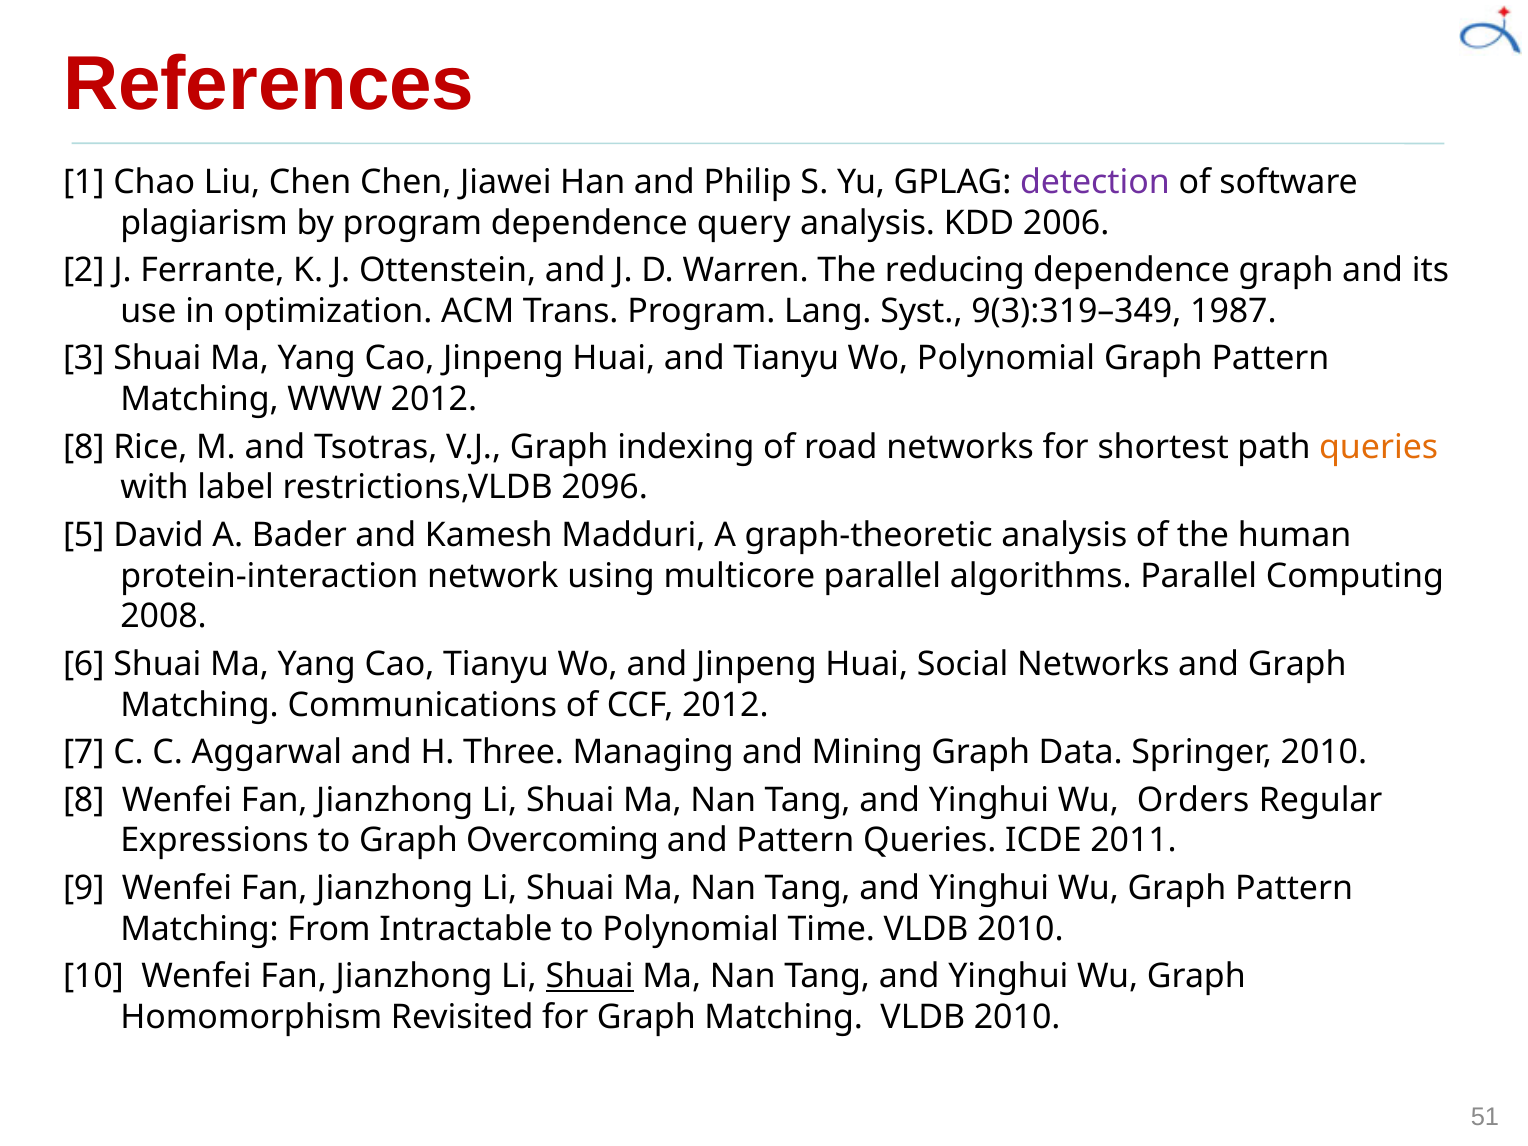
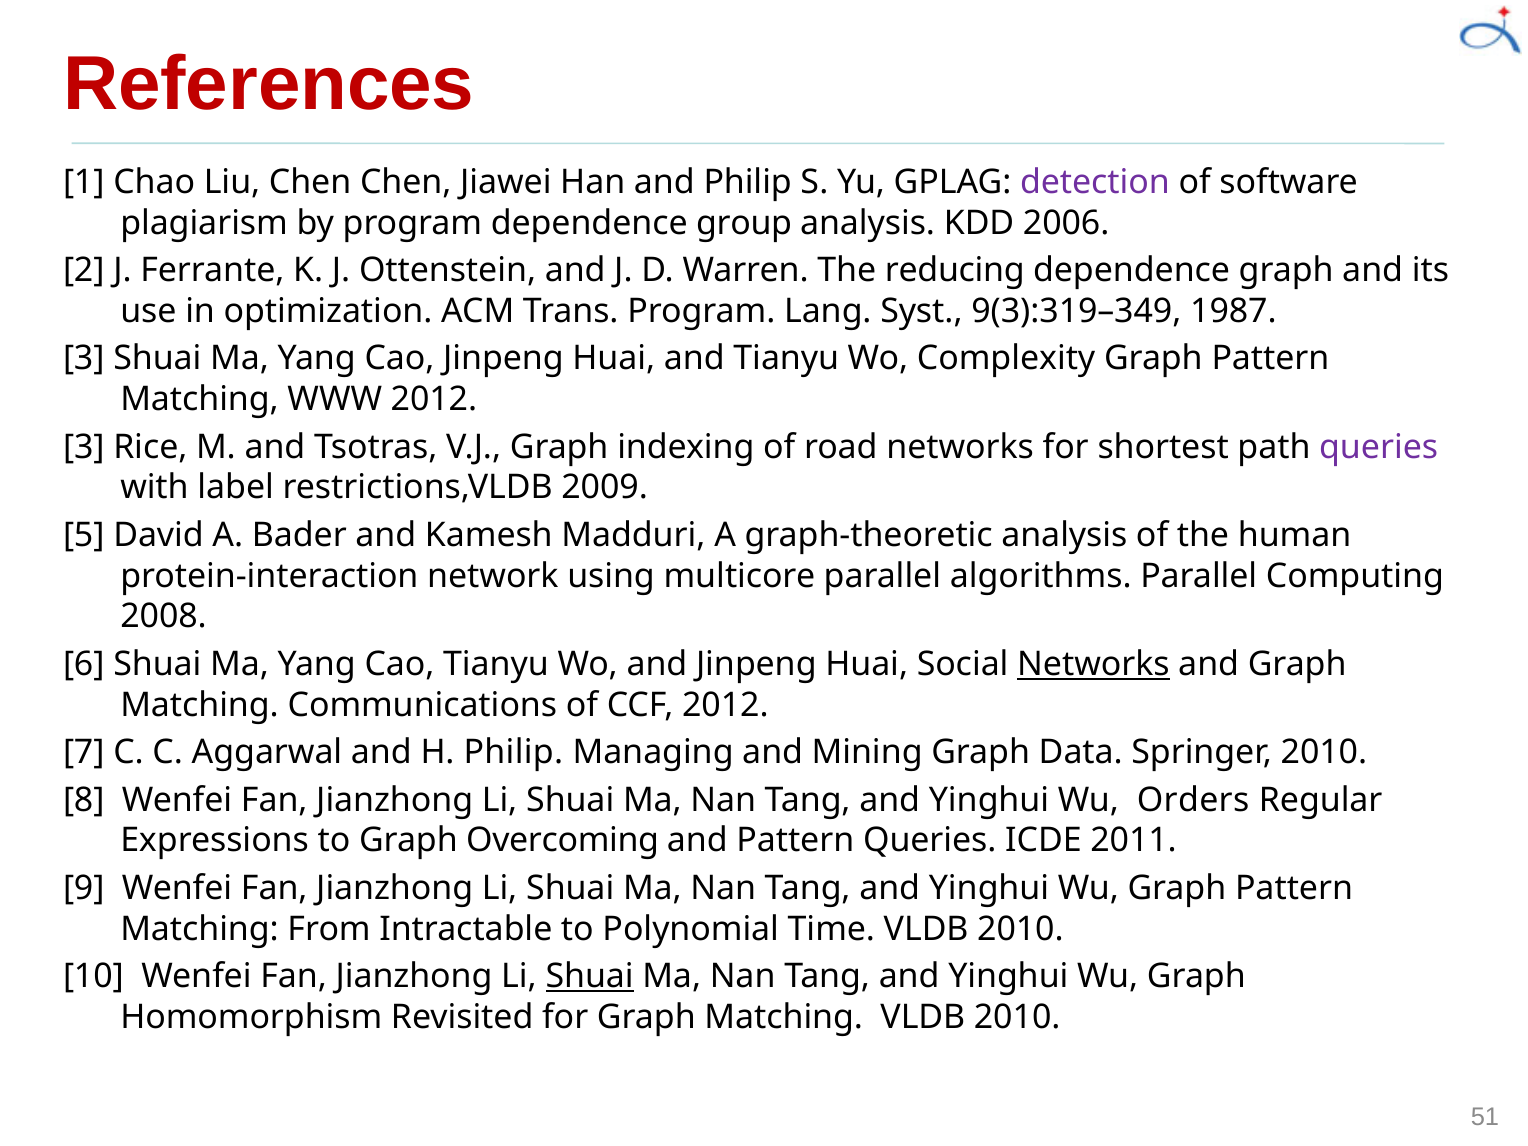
query: query -> group (744, 223)
Wo Polynomial: Polynomial -> Complexity (1006, 359)
8: 8 -> 3 (84, 447)
queries colour: orange -> purple (1379, 447)
2096: 2096 -> 2009 (605, 488)
Networks underline: none -> present (1093, 664)
H Three: Three -> Philip (513, 752)
